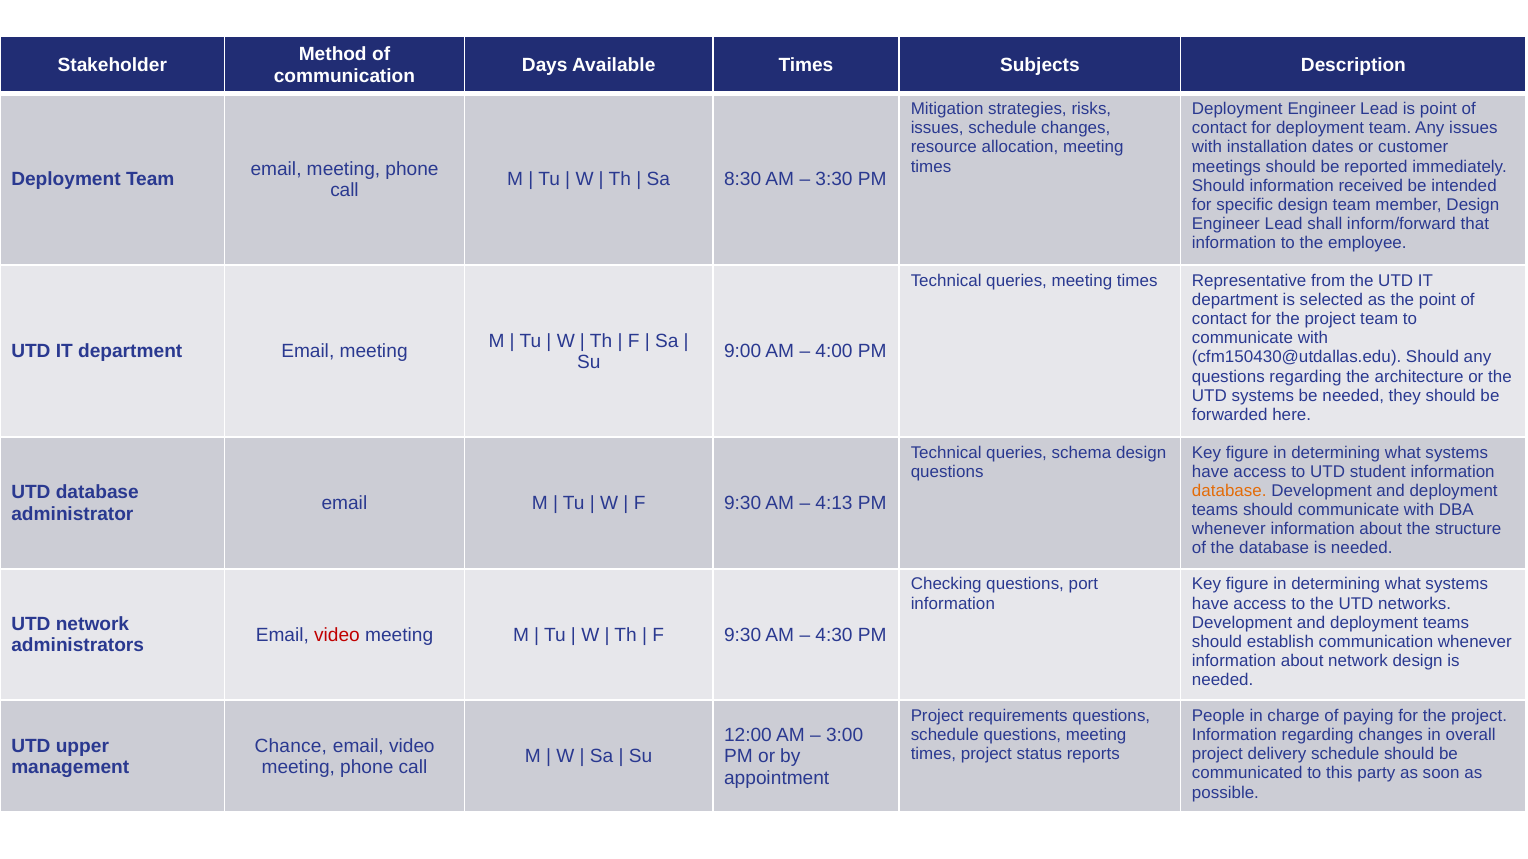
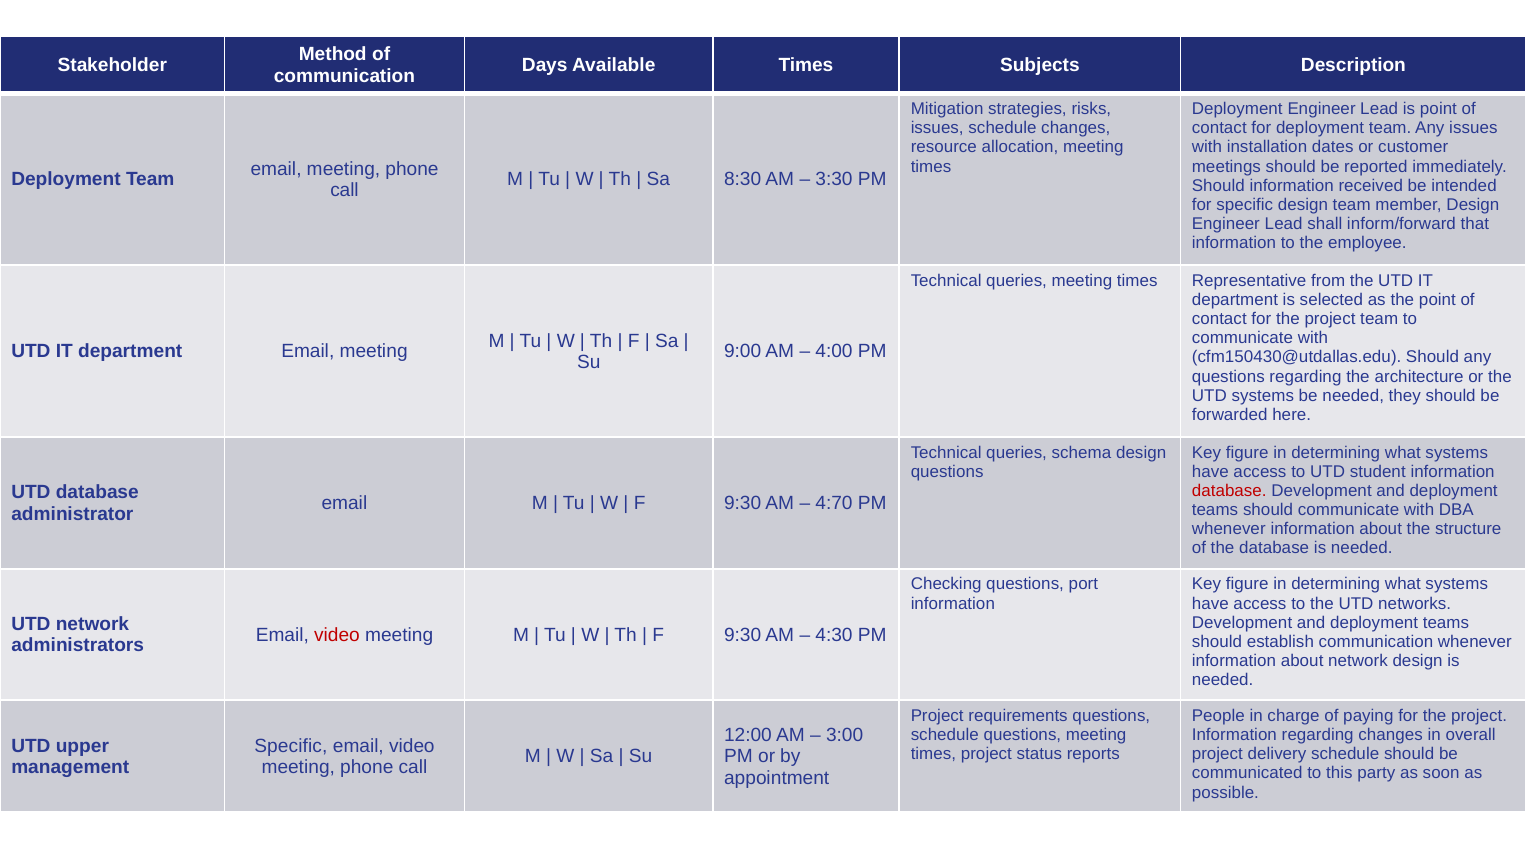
database colour: orange -> red (1229, 491)
4:13: 4:13 -> 4:70 (834, 503)
Chance: Chance -> Specific (291, 746)
